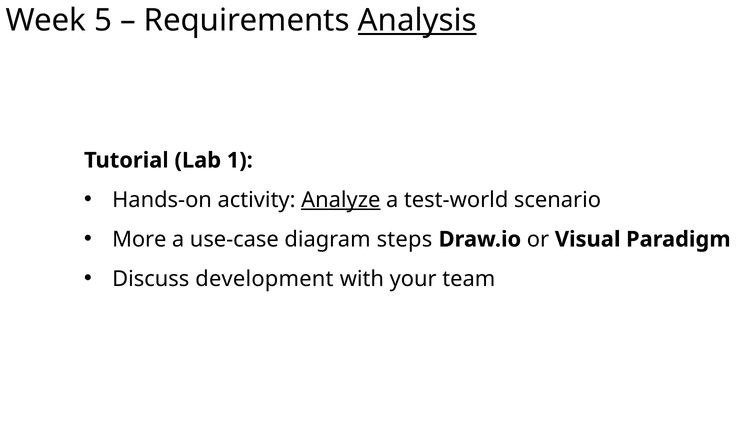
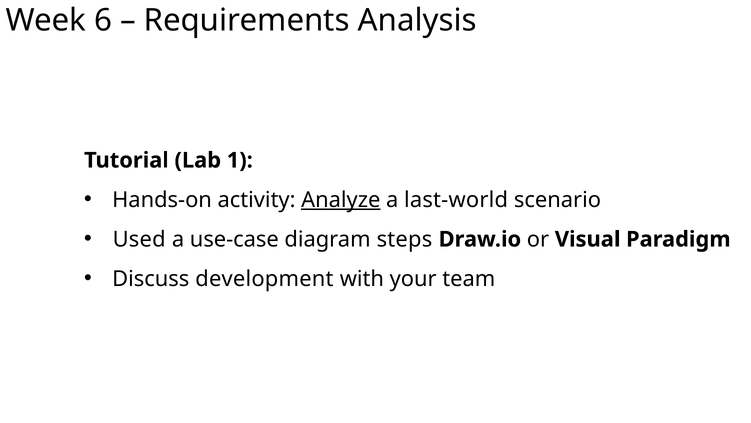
5: 5 -> 6 (103, 21)
Analysis underline: present -> none (417, 21)
test-world: test-world -> last-world (456, 200)
More: More -> Used (139, 239)
